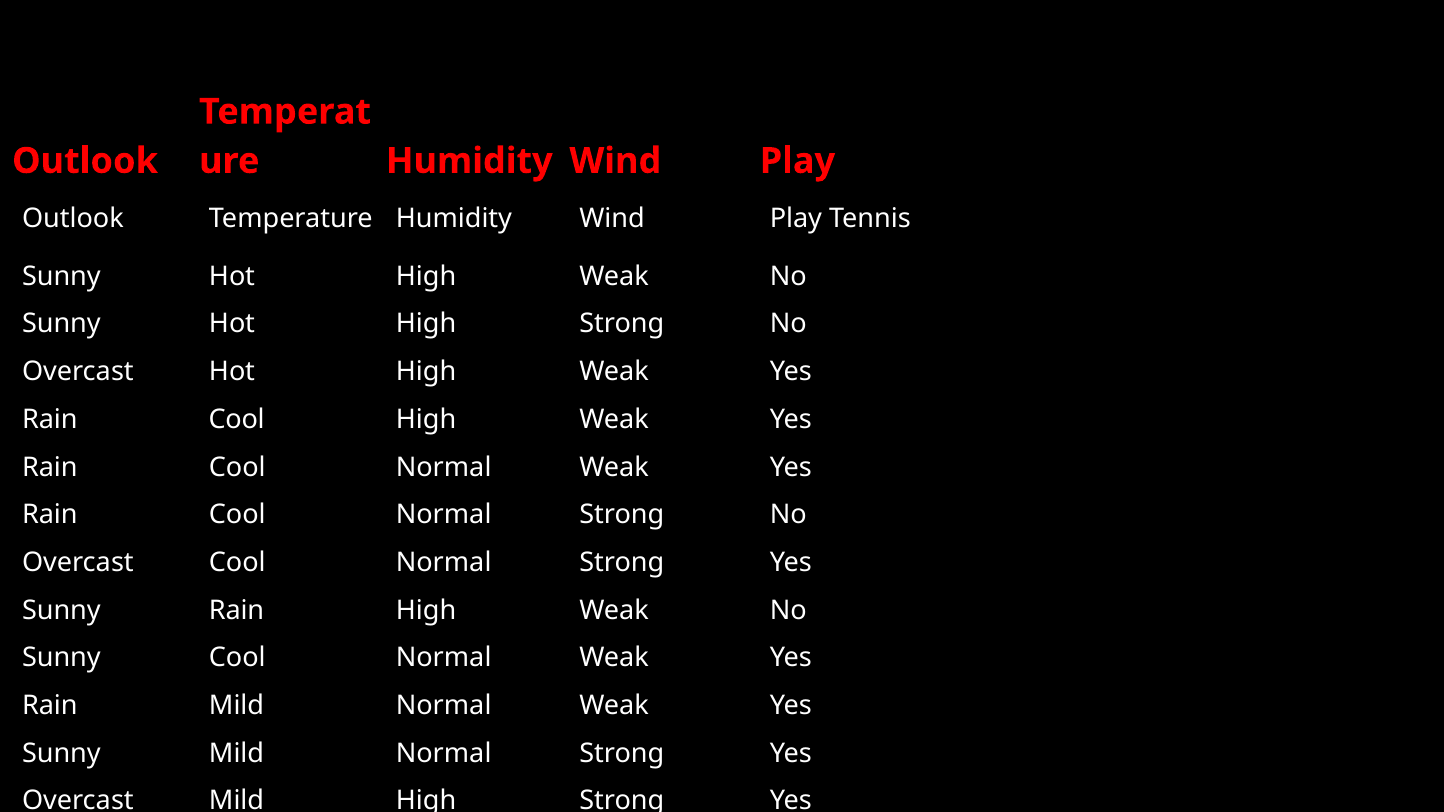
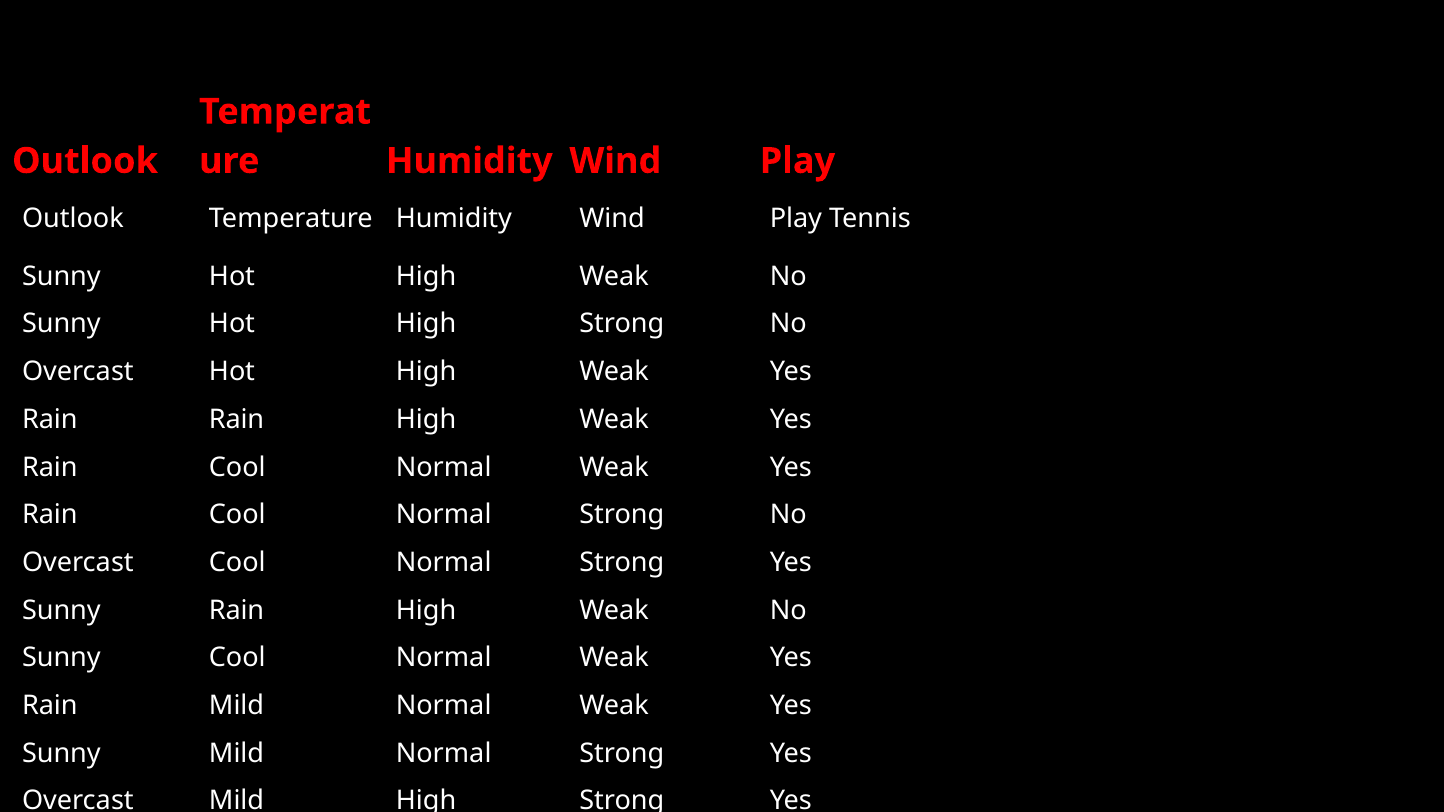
Cool: Cool -> Rain (237, 420)
